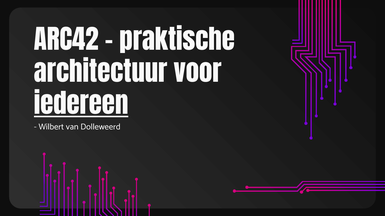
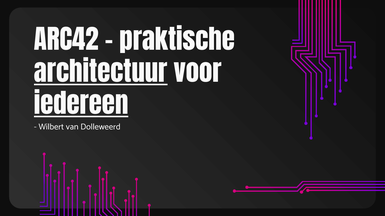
architectuur underline: none -> present (101, 73)
